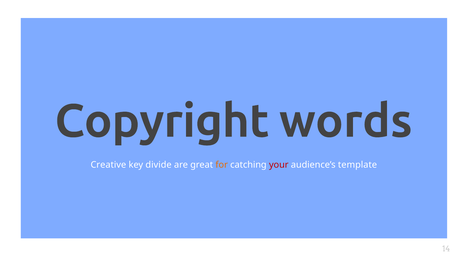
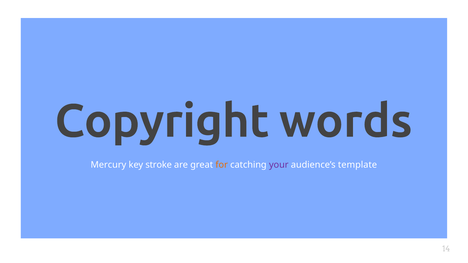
Creative: Creative -> Mercury (108, 165)
divide: divide -> stroke (159, 165)
your colour: red -> purple (279, 165)
